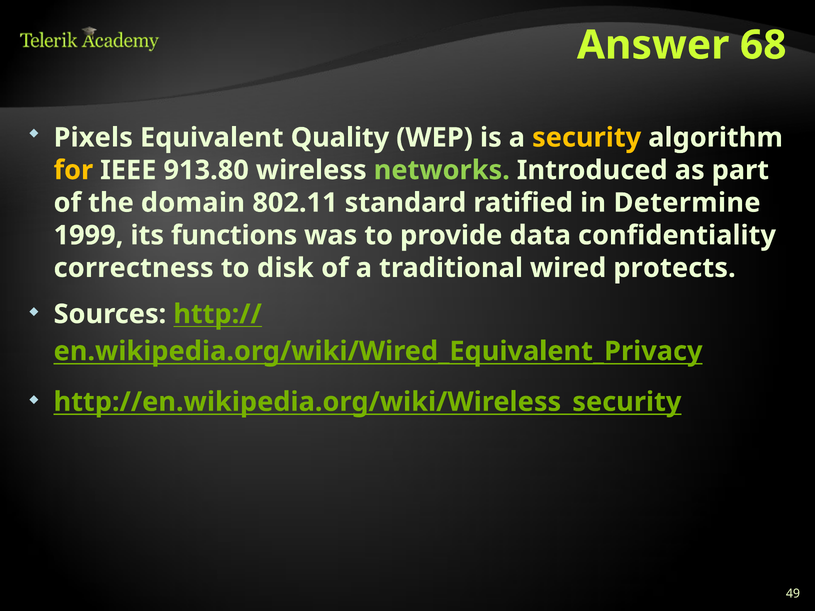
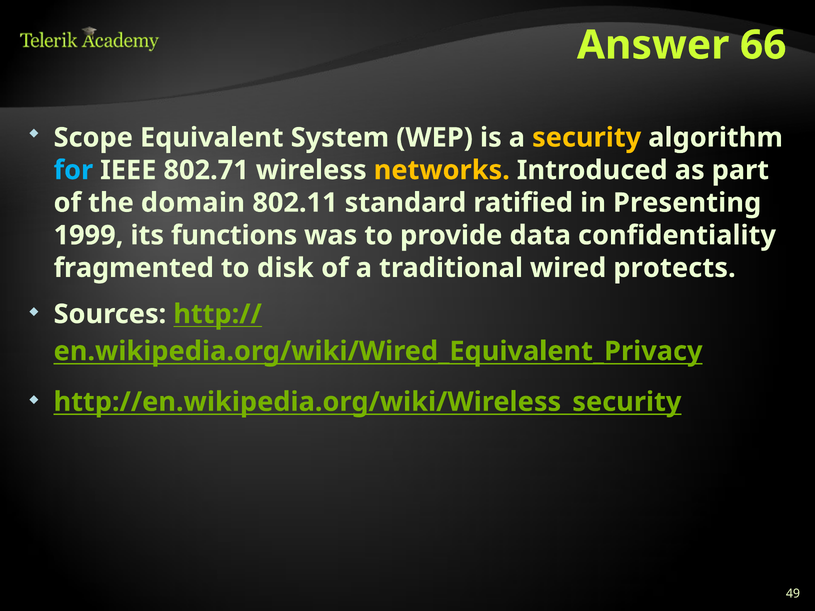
68: 68 -> 66 (763, 45)
Pixels: Pixels -> Scope (93, 138)
Quality: Quality -> System (340, 138)
for colour: yellow -> light blue (73, 170)
913.80: 913.80 -> 802.71 (206, 170)
networks colour: light green -> yellow (442, 170)
Determine: Determine -> Presenting (687, 203)
correctness: correctness -> fragmented (134, 268)
